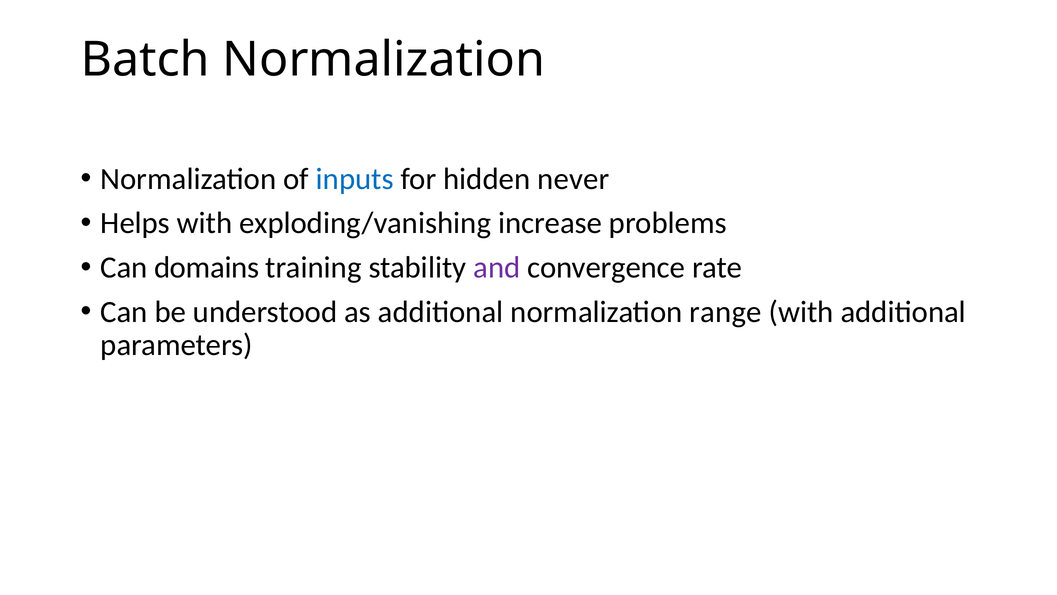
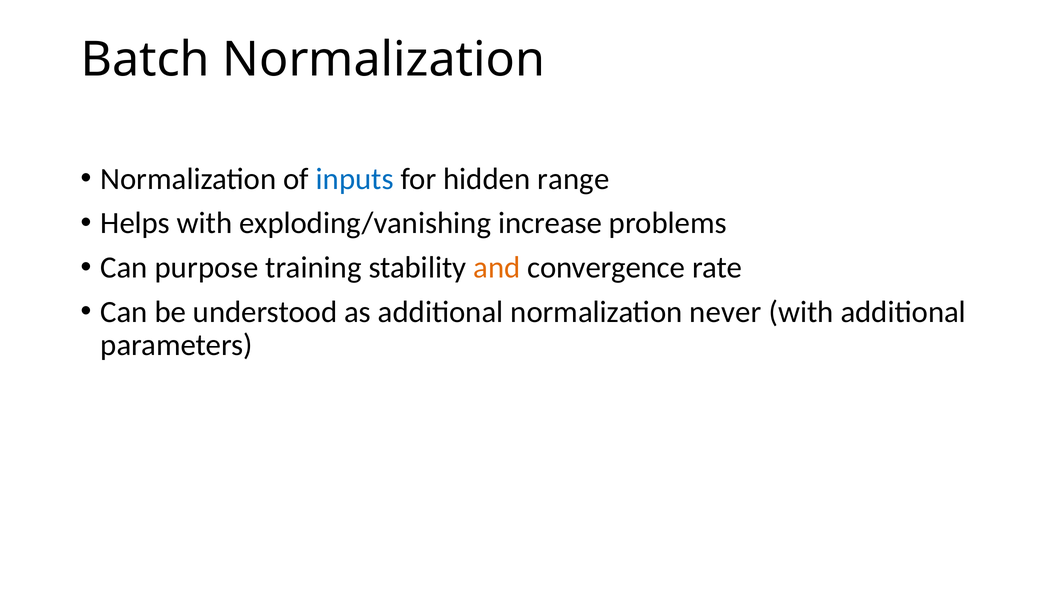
never: never -> range (573, 179)
domains: domains -> purpose (206, 267)
and colour: purple -> orange (497, 267)
range: range -> never (726, 312)
